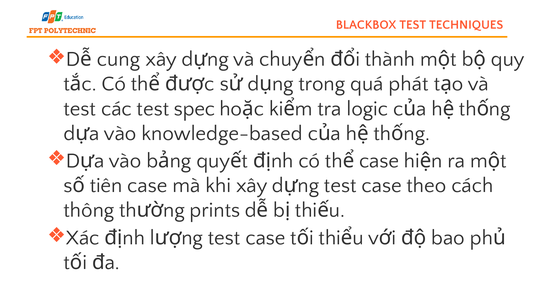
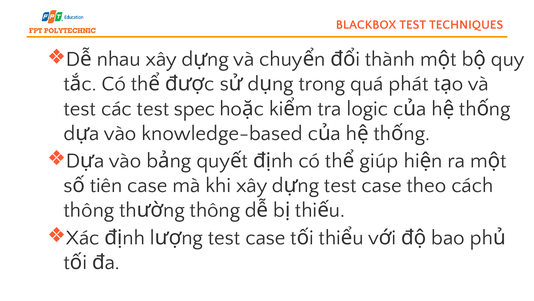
cung: cung -> nhau (119, 59)
case: case -> giúp (379, 160)
prints: prints -> thông (215, 210)
